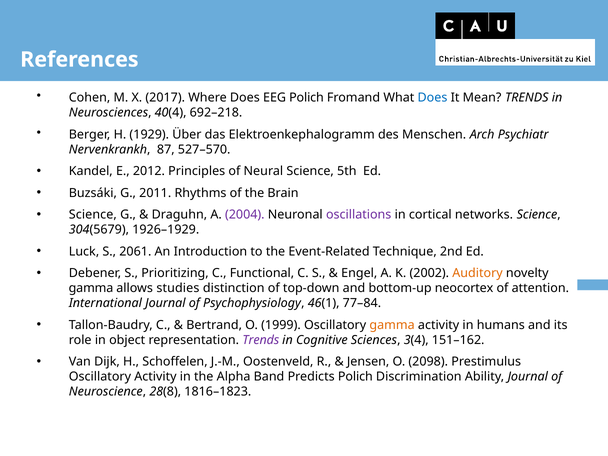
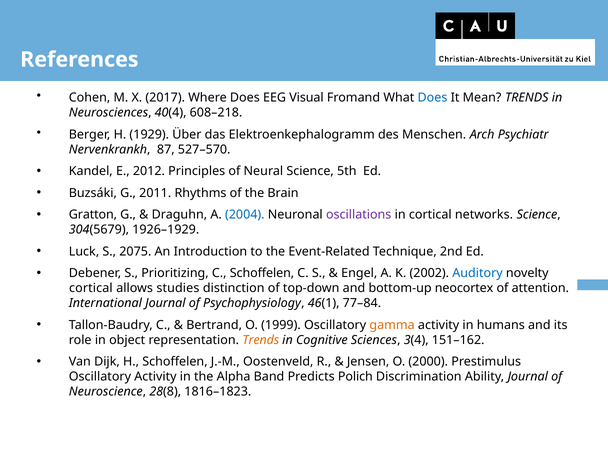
EEG Polich: Polich -> Visual (306, 98)
692–218: 692–218 -> 608–218 (216, 113)
Science: Science -> Gratton (93, 215)
2004 colour: purple -> blue (245, 215)
2061: 2061 -> 2075 (135, 251)
C Functional: Functional -> Schoffelen (262, 273)
Auditory colour: orange -> blue (478, 273)
gamma: gamma -> cortical (91, 288)
Trends colour: purple -> orange (261, 340)
2098: 2098 -> 2000 (428, 362)
